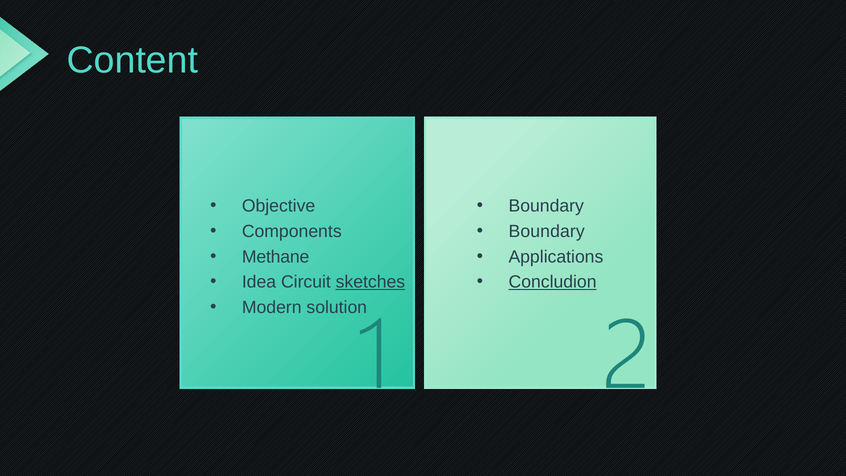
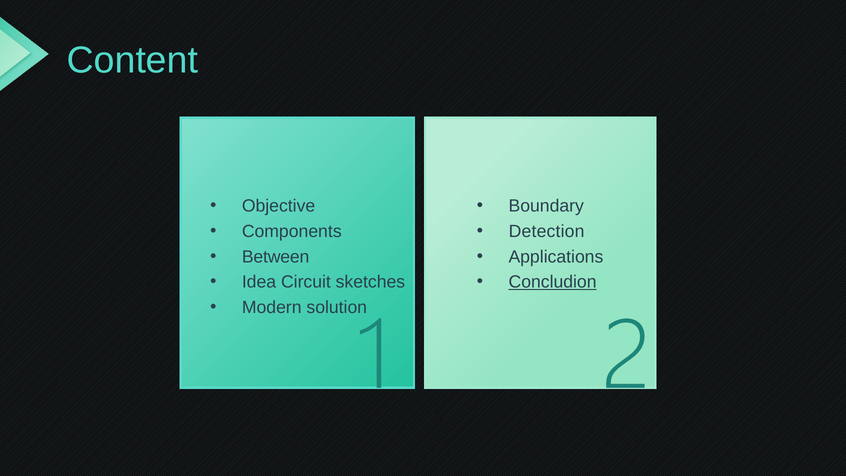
Boundary: Boundary -> Detection (547, 231)
Methane: Methane -> Between (276, 257)
sketches underline: present -> none (370, 282)
